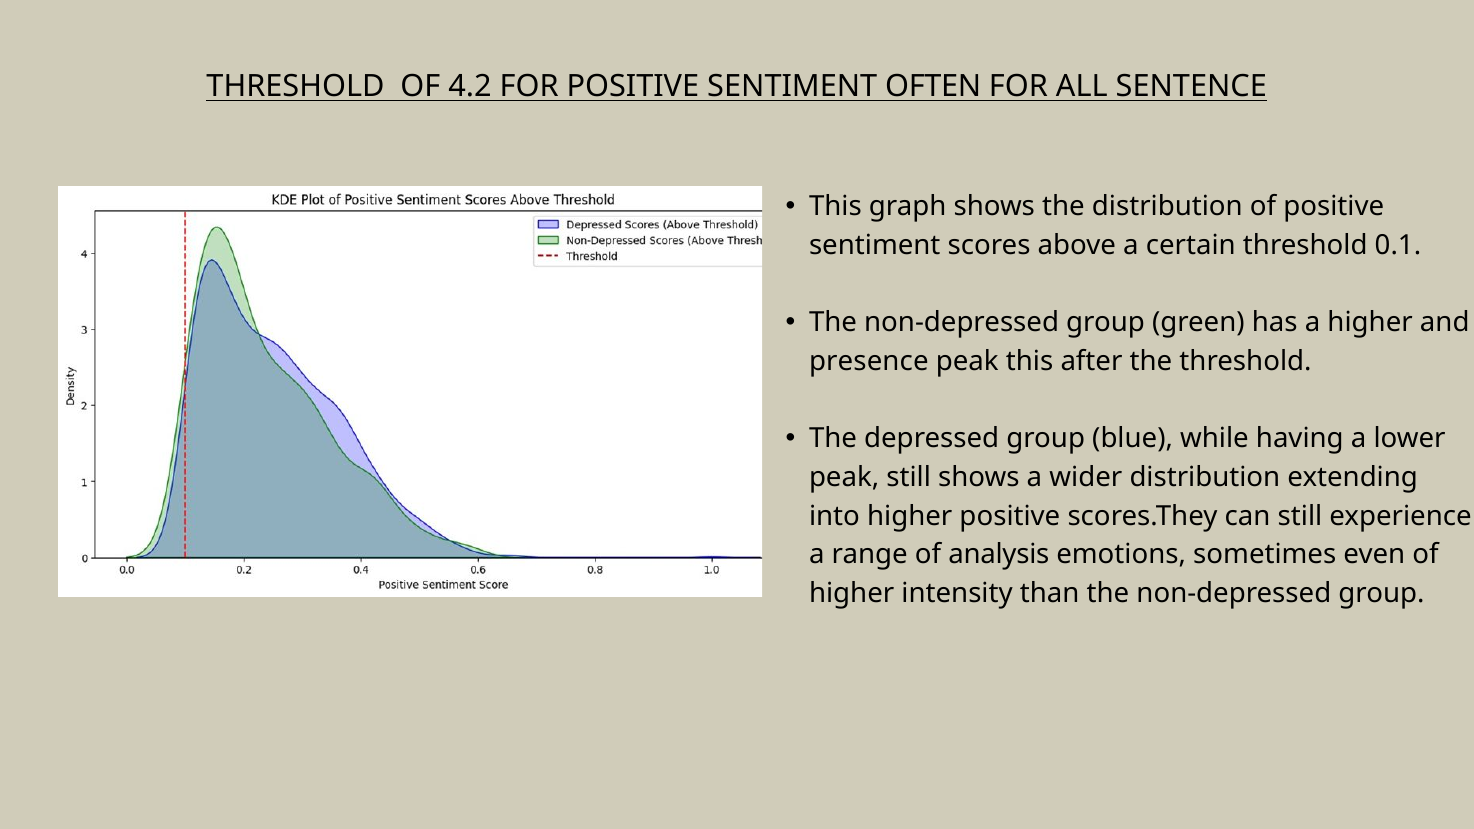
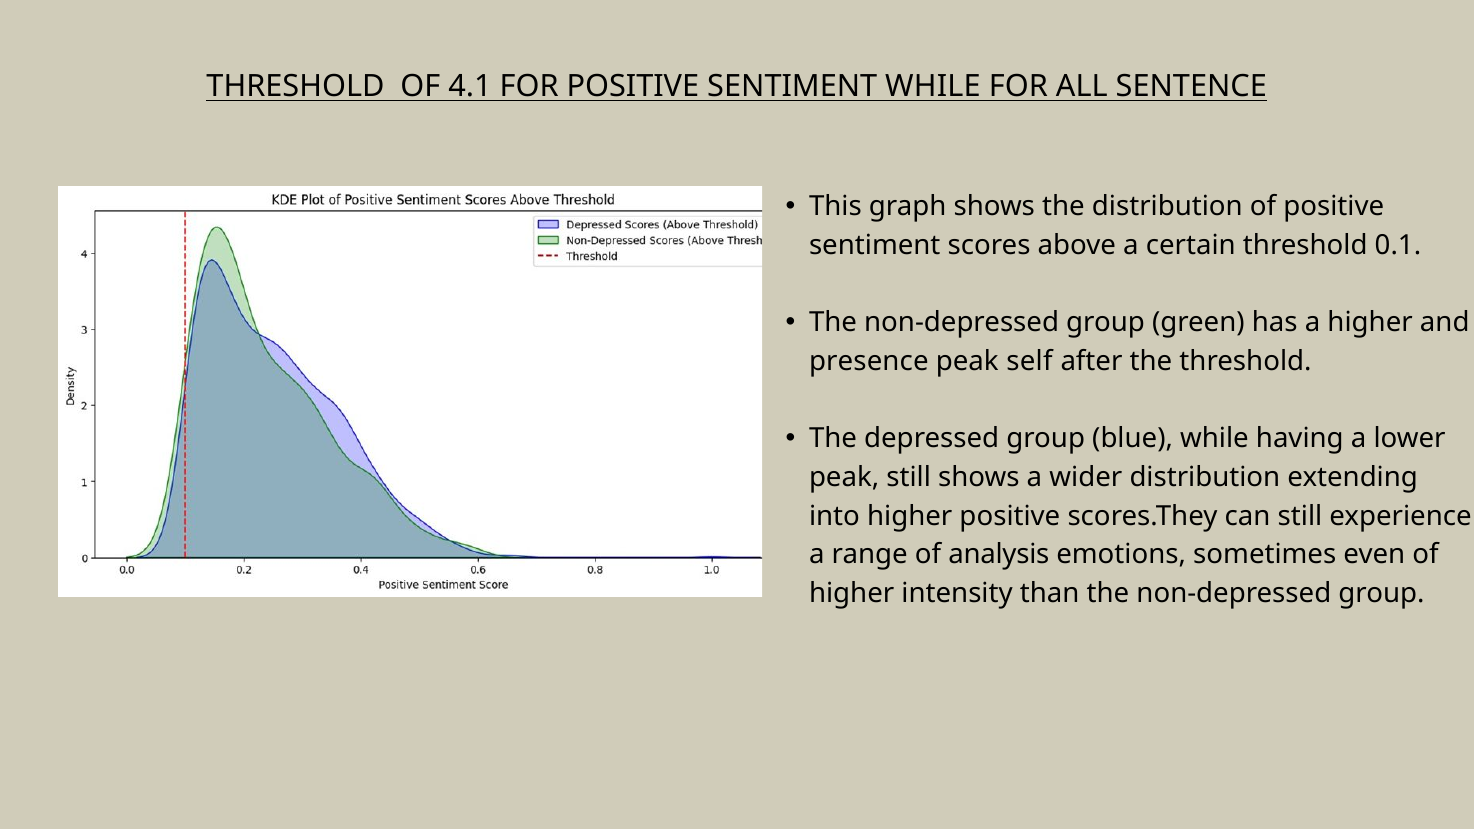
4.2: 4.2 -> 4.1 (470, 87)
SENTIMENT OFTEN: OFTEN -> WHILE (933, 87)
peak this: this -> self (1029, 361)
